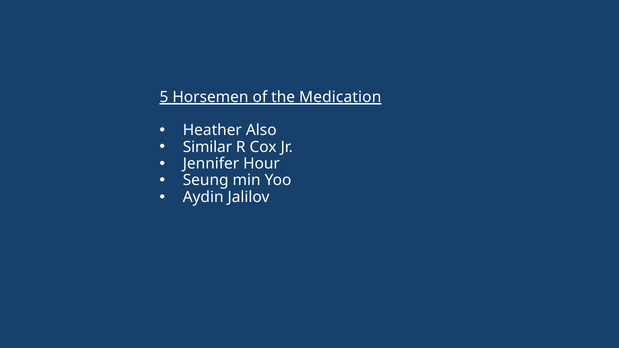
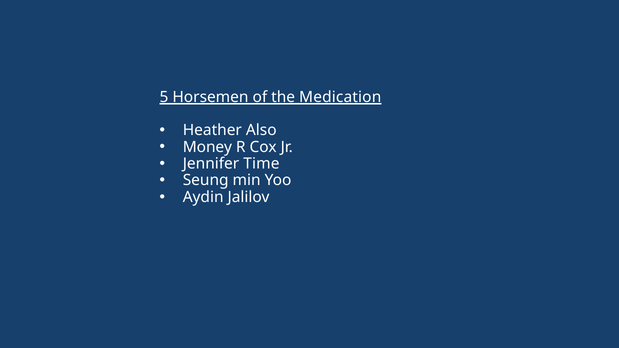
Similar: Similar -> Money (207, 147)
Hour: Hour -> Time (261, 164)
